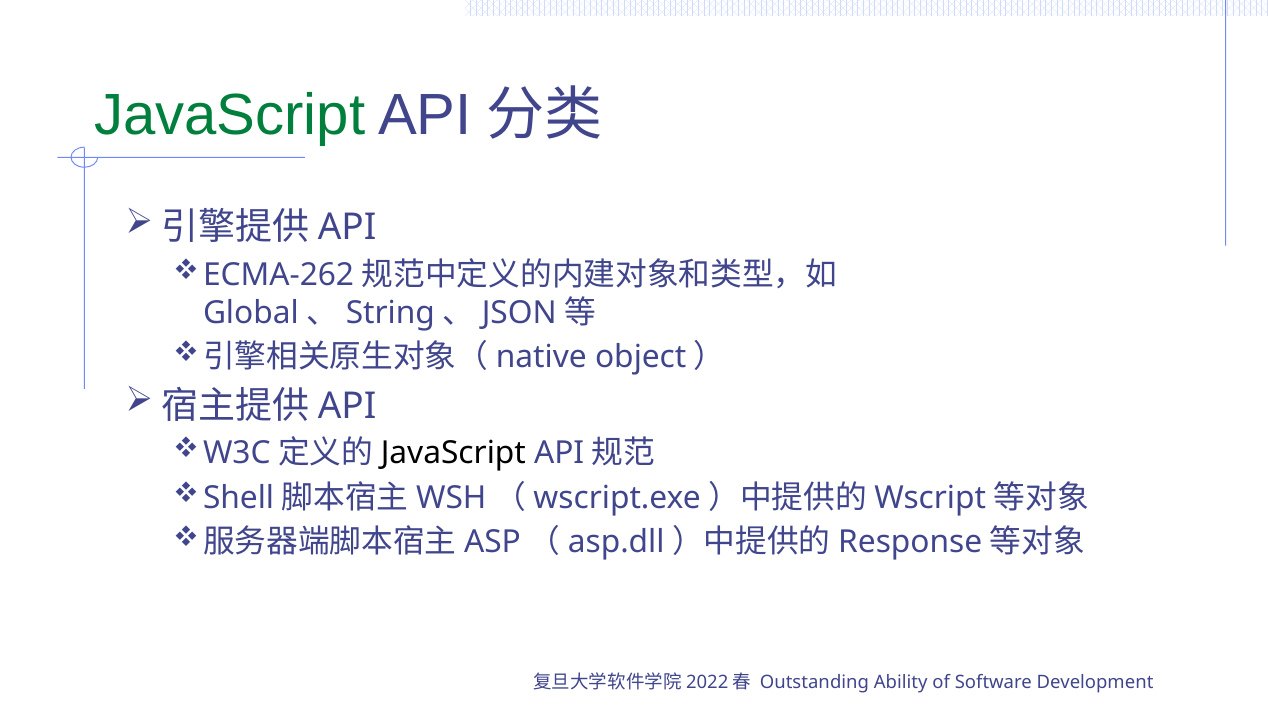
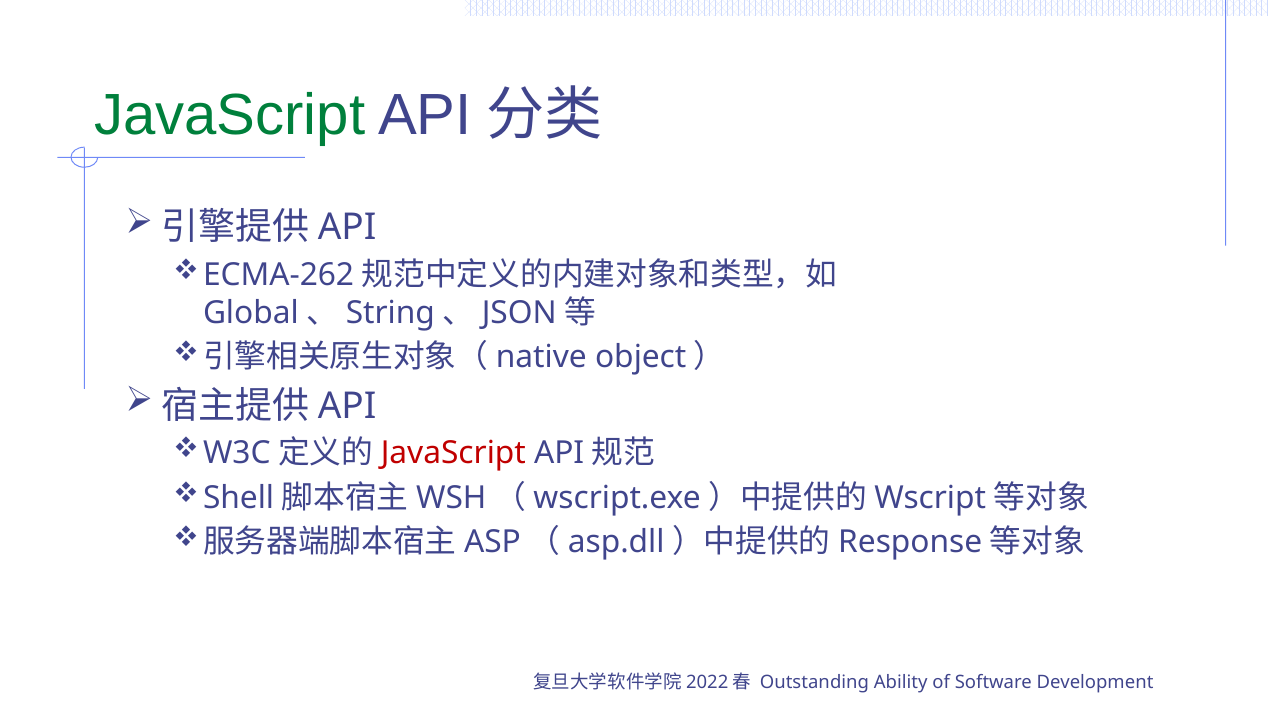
JavaScript colour: black -> red (453, 453)
